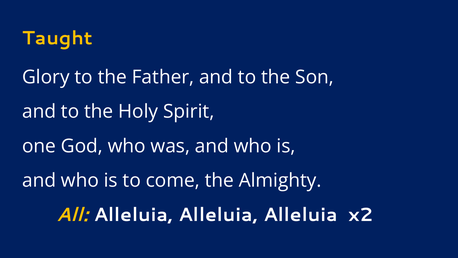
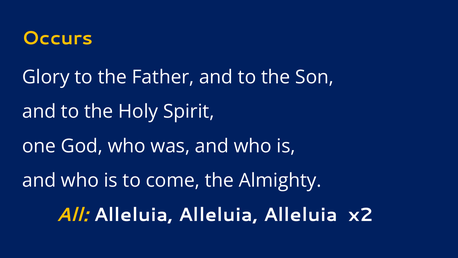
Taught: Taught -> Occurs (57, 38)
